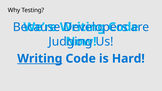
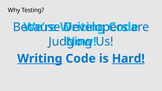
Hard underline: none -> present (128, 59)
